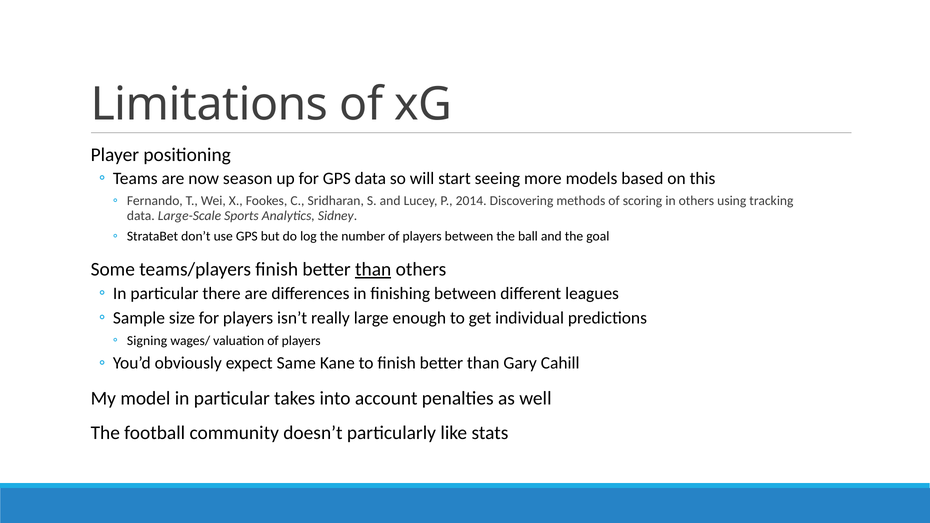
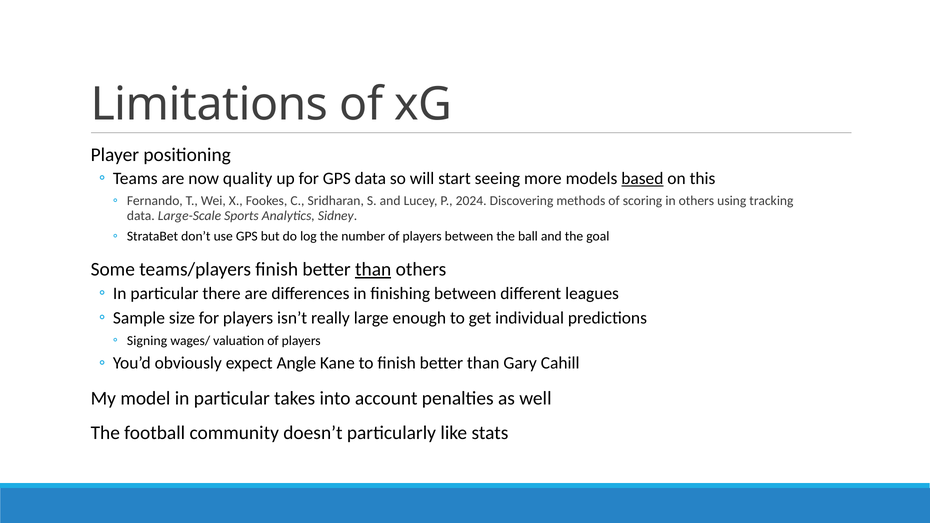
season: season -> quality (248, 178)
based underline: none -> present (642, 178)
2014: 2014 -> 2024 (471, 201)
Same: Same -> Angle (296, 363)
